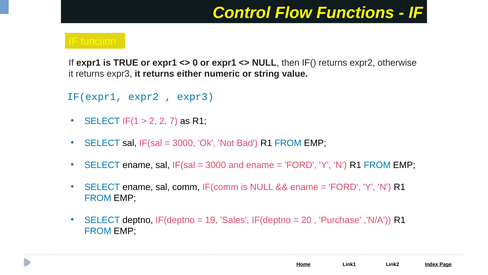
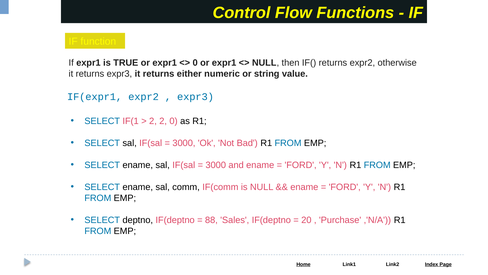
2 7: 7 -> 0 (174, 121)
19: 19 -> 88 (211, 220)
